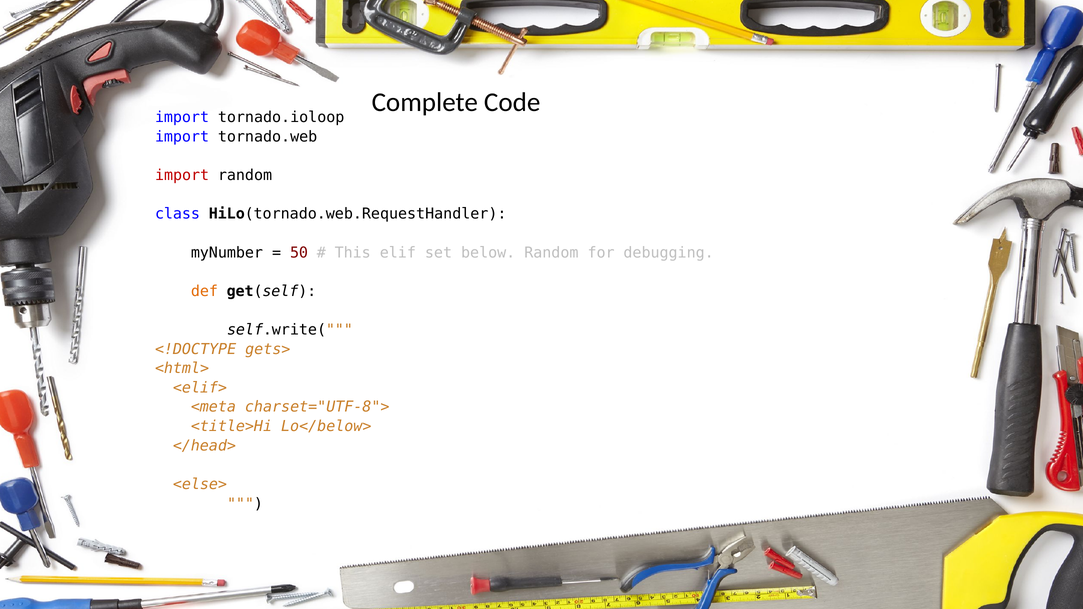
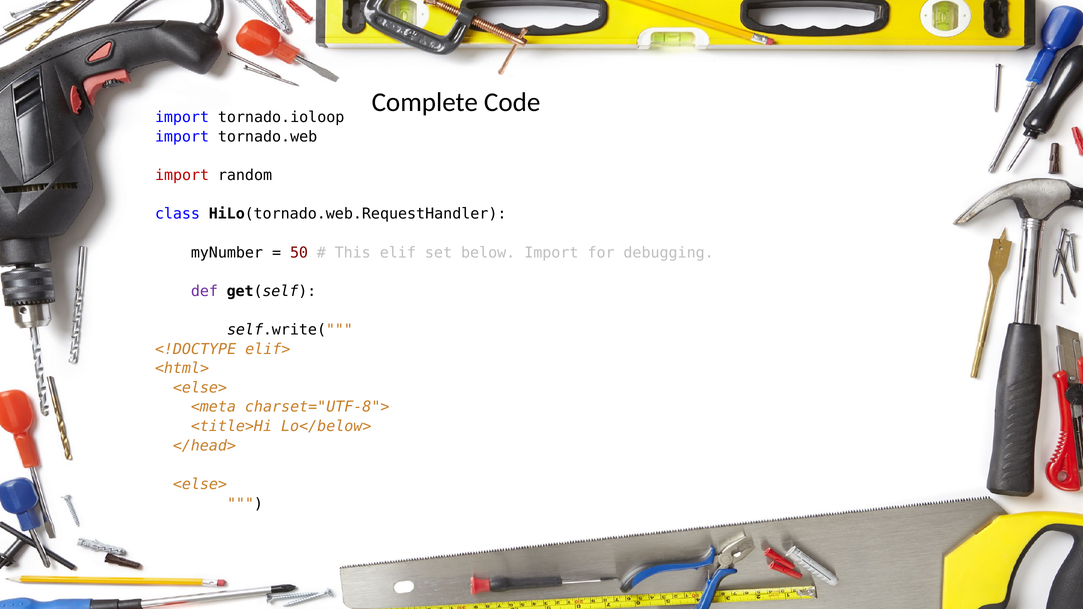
below Random: Random -> Import (551, 253)
def colour: orange -> purple (204, 291)
gets>: gets> -> elif> (268, 349)
<elif>: <elif> -> <else> (200, 388)
